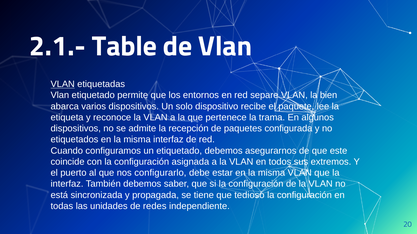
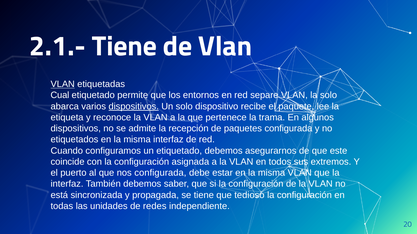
2.1.- Table: Table -> Tiene (124, 46)
Vlan: Vlan -> Cual (60, 95)
la bien: bien -> solo (329, 95)
dispositivos underline: none -> present (134, 107)
nos configurarlo: configurarlo -> configurada (160, 173)
